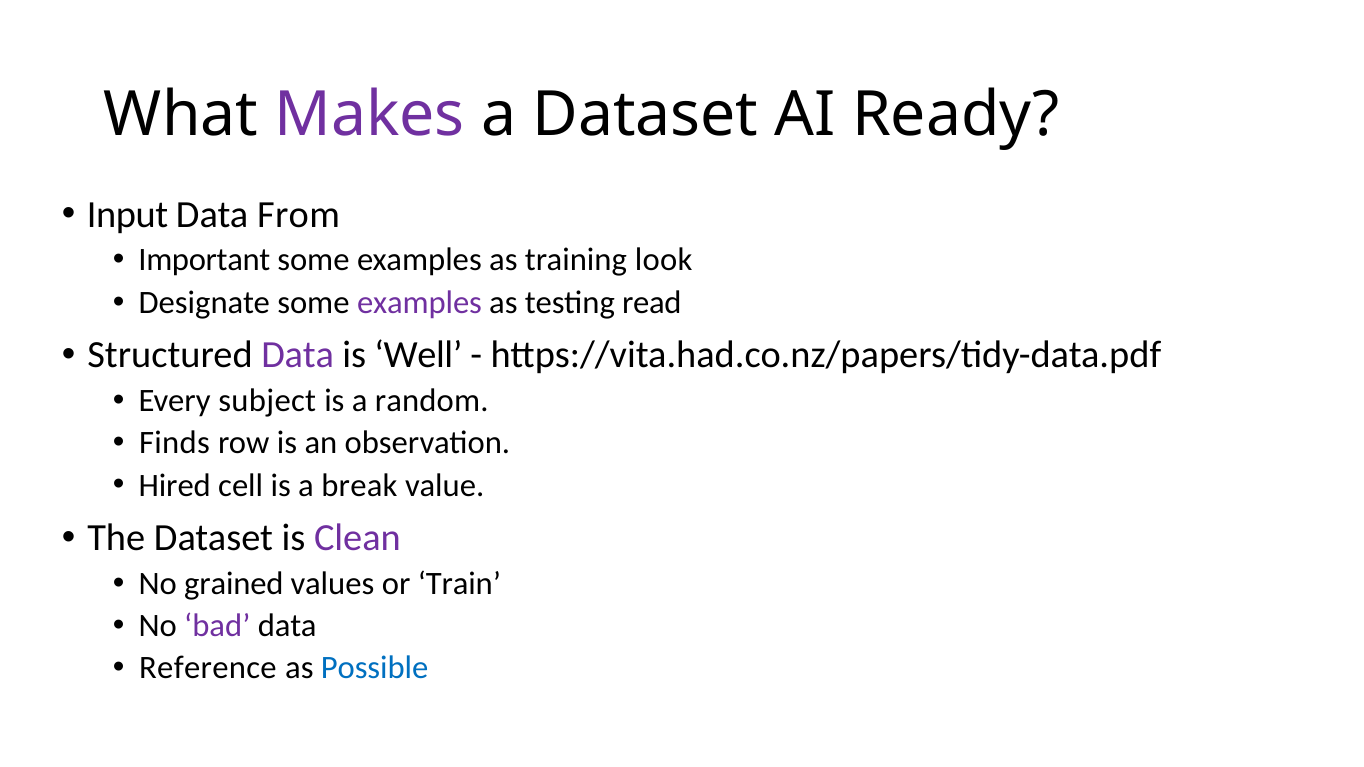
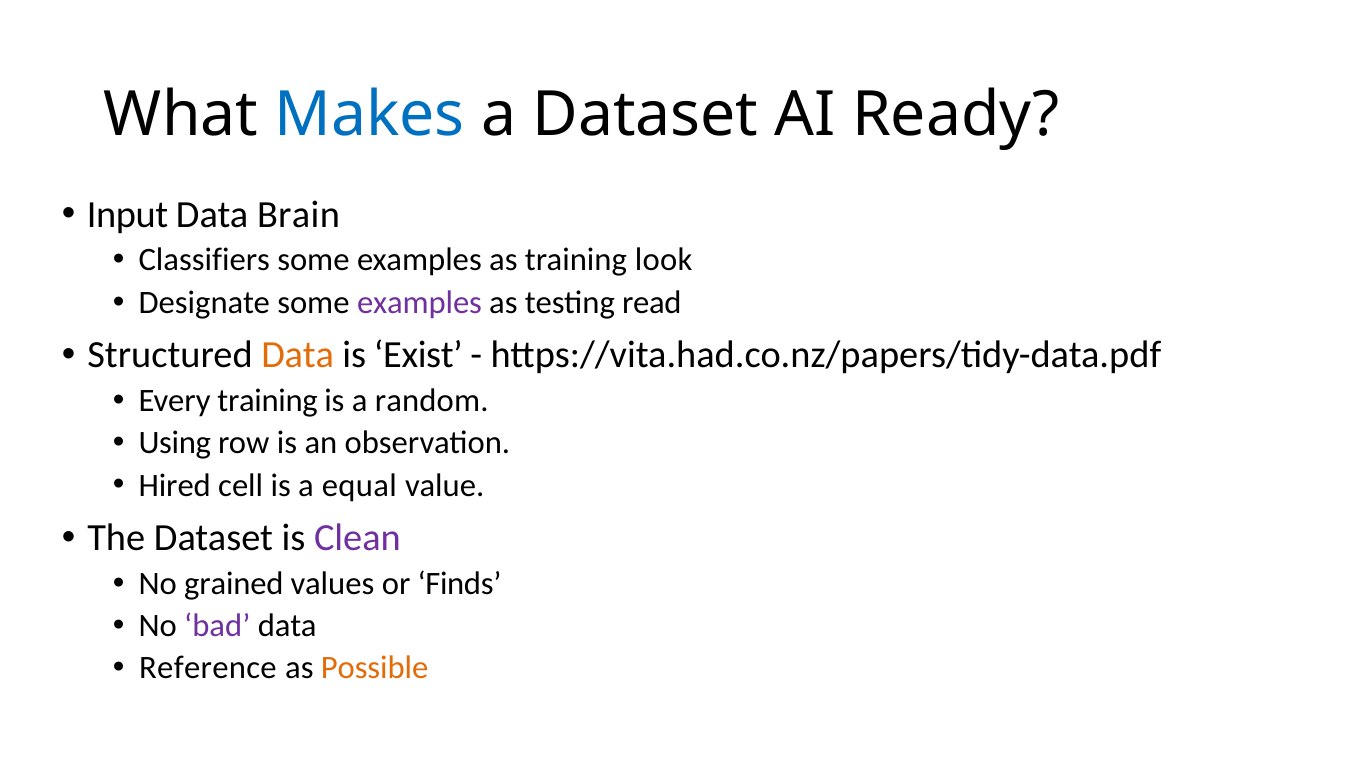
Makes colour: purple -> blue (370, 115)
From: From -> Brain (298, 215)
Important: Important -> Classifiers (204, 260)
Data colour: purple -> orange (298, 355)
Well: Well -> Exist (418, 355)
Every subject: subject -> training (268, 401)
Finds: Finds -> Using (175, 443)
break: break -> equal (359, 485)
Train: Train -> Finds (459, 584)
Possible colour: blue -> orange (375, 668)
